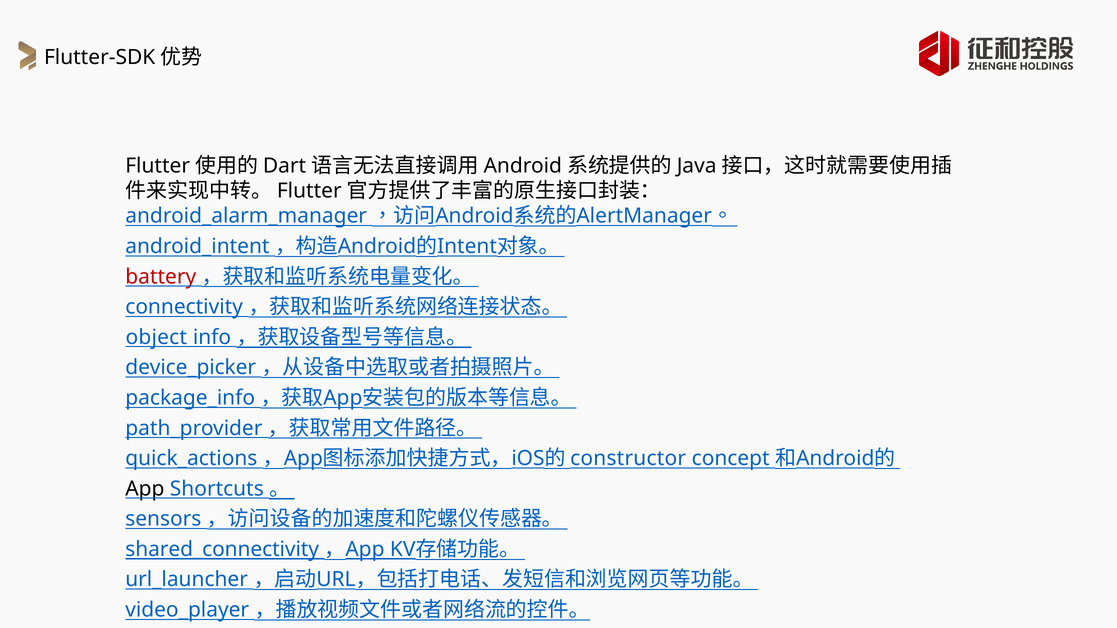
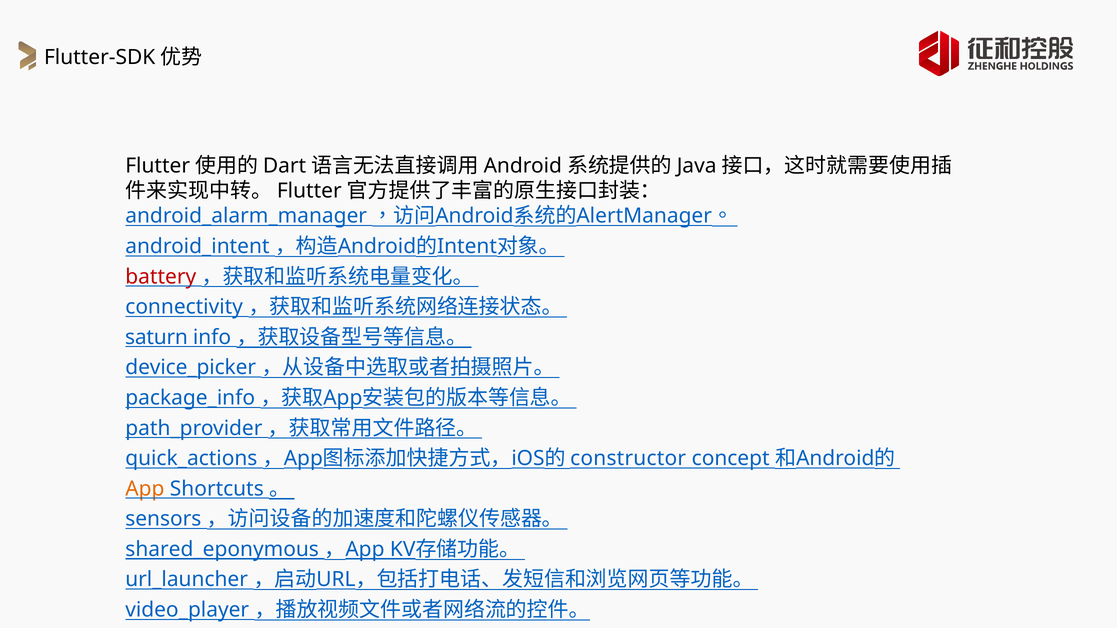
object: object -> saturn (156, 337)
App colour: black -> orange (145, 489)
shared_connectivity: shared_connectivity -> shared_eponymous (222, 550)
